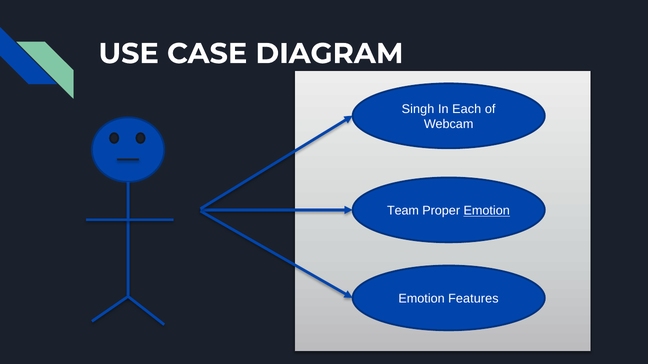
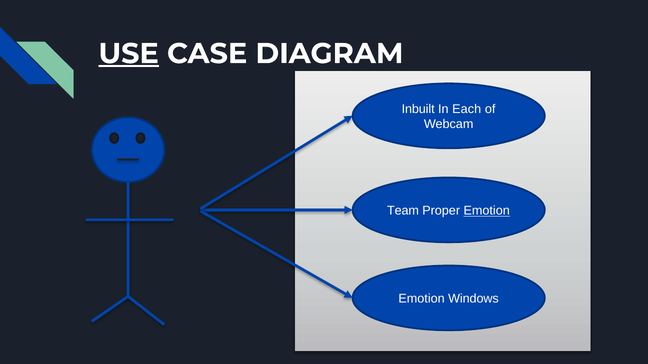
USE underline: none -> present (129, 54)
Singh: Singh -> Inbuilt (418, 109)
Features: Features -> Windows (473, 299)
